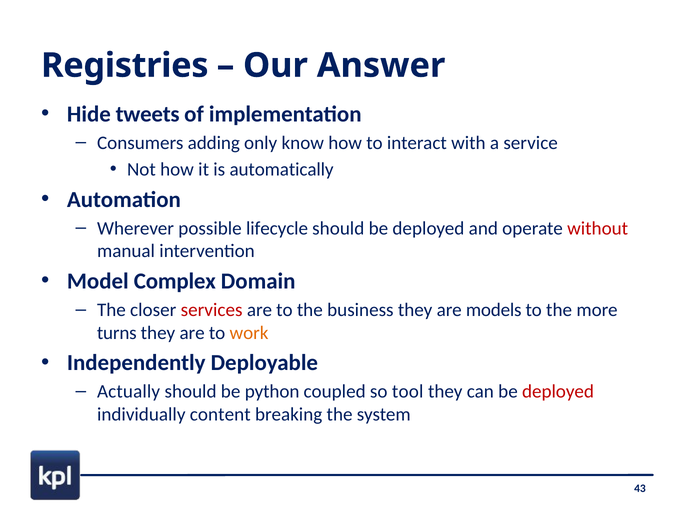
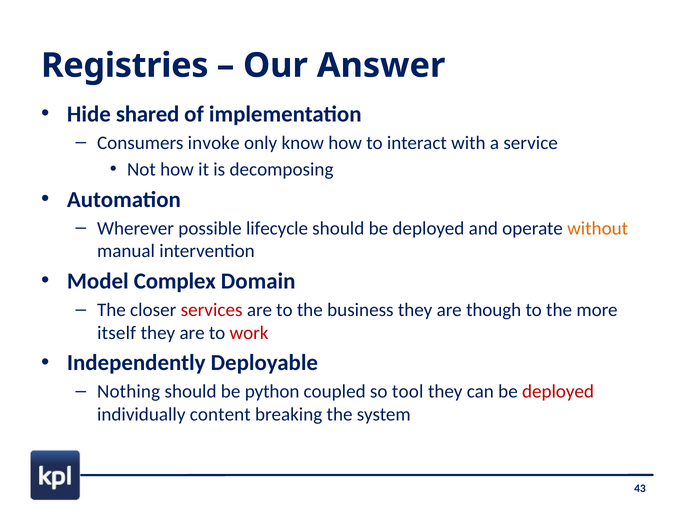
tweets: tweets -> shared (148, 114)
adding: adding -> invoke (214, 143)
automatically: automatically -> decomposing (282, 170)
without colour: red -> orange (598, 228)
models: models -> though (494, 310)
turns: turns -> itself (117, 333)
work colour: orange -> red (249, 333)
Actually: Actually -> Nothing (129, 392)
